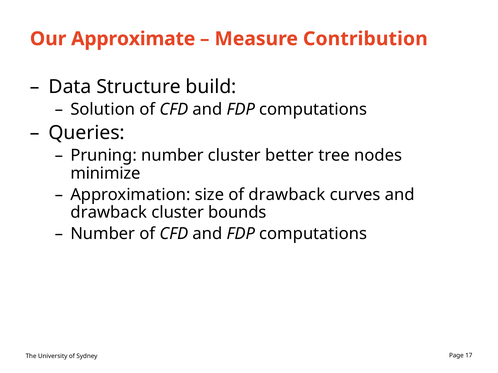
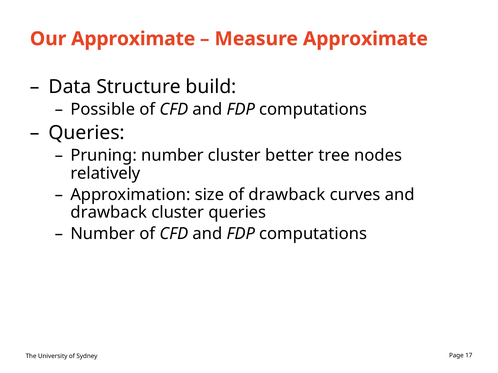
Measure Contribution: Contribution -> Approximate (365, 39)
Solution: Solution -> Possible (103, 110)
minimize: minimize -> relatively (105, 174)
cluster bounds: bounds -> queries (237, 213)
